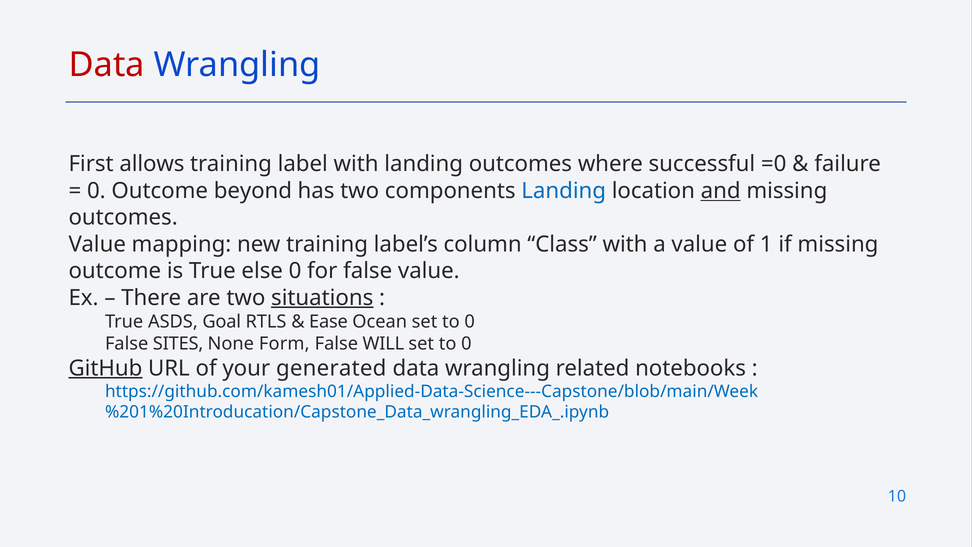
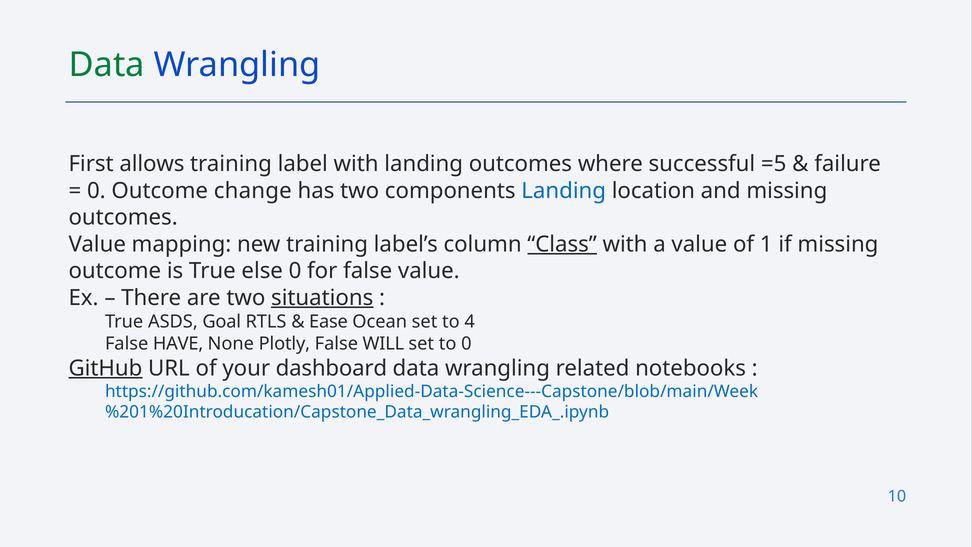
Data colour: red -> green (107, 65)
=0: =0 -> =5 (774, 164)
beyond: beyond -> change (253, 191)
and underline: present -> none (721, 191)
Class underline: none -> present (562, 244)
Ocean set to 0: 0 -> 4 (470, 322)
SITES: SITES -> HAVE (178, 344)
Form: Form -> Plotly (284, 344)
generated: generated -> dashboard (331, 368)
